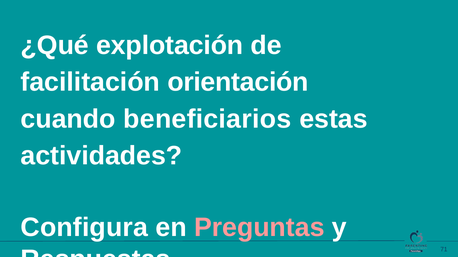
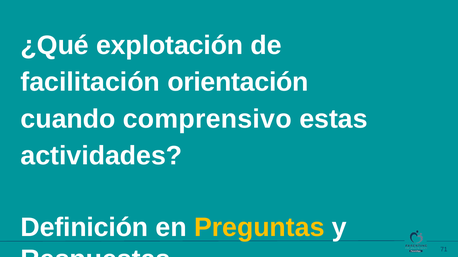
beneficiarios: beneficiarios -> comprensivo (207, 119)
Configura: Configura -> Definición (84, 228)
Preguntas colour: pink -> yellow (259, 228)
